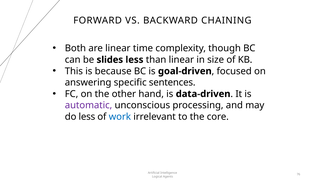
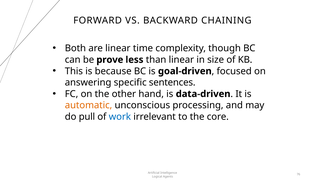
slides: slides -> prove (110, 60)
automatic colour: purple -> orange (89, 105)
do less: less -> pull (87, 117)
